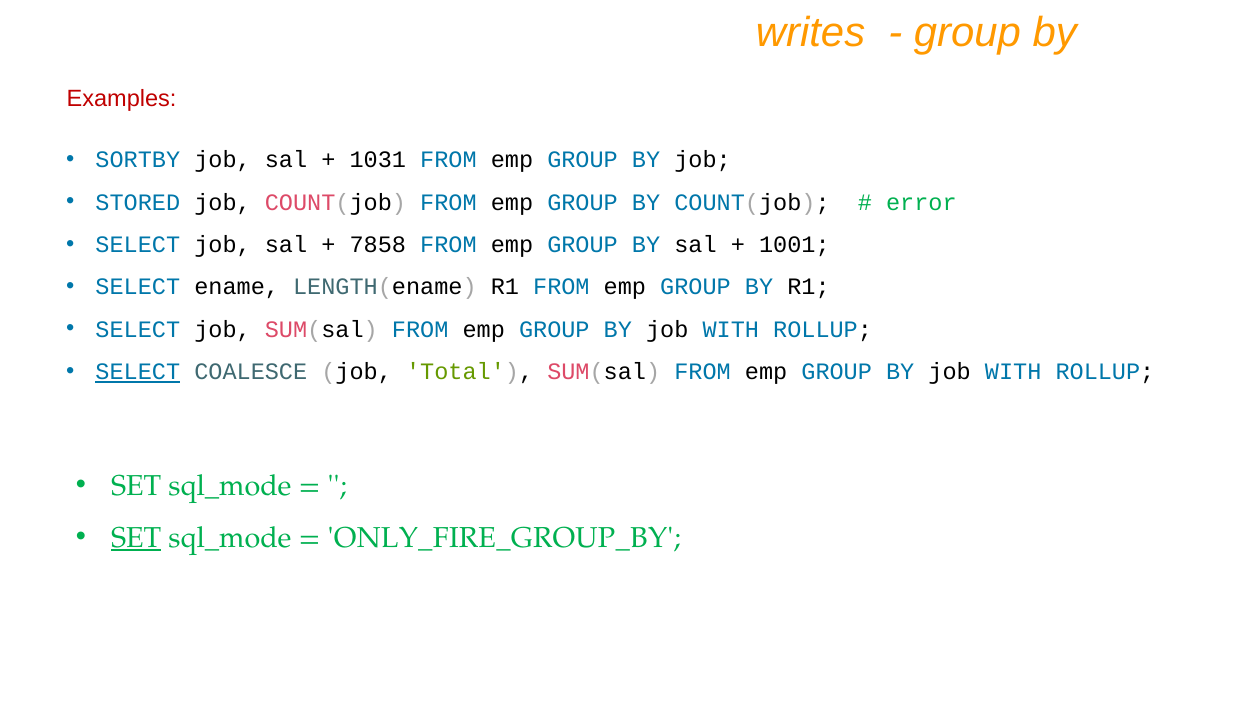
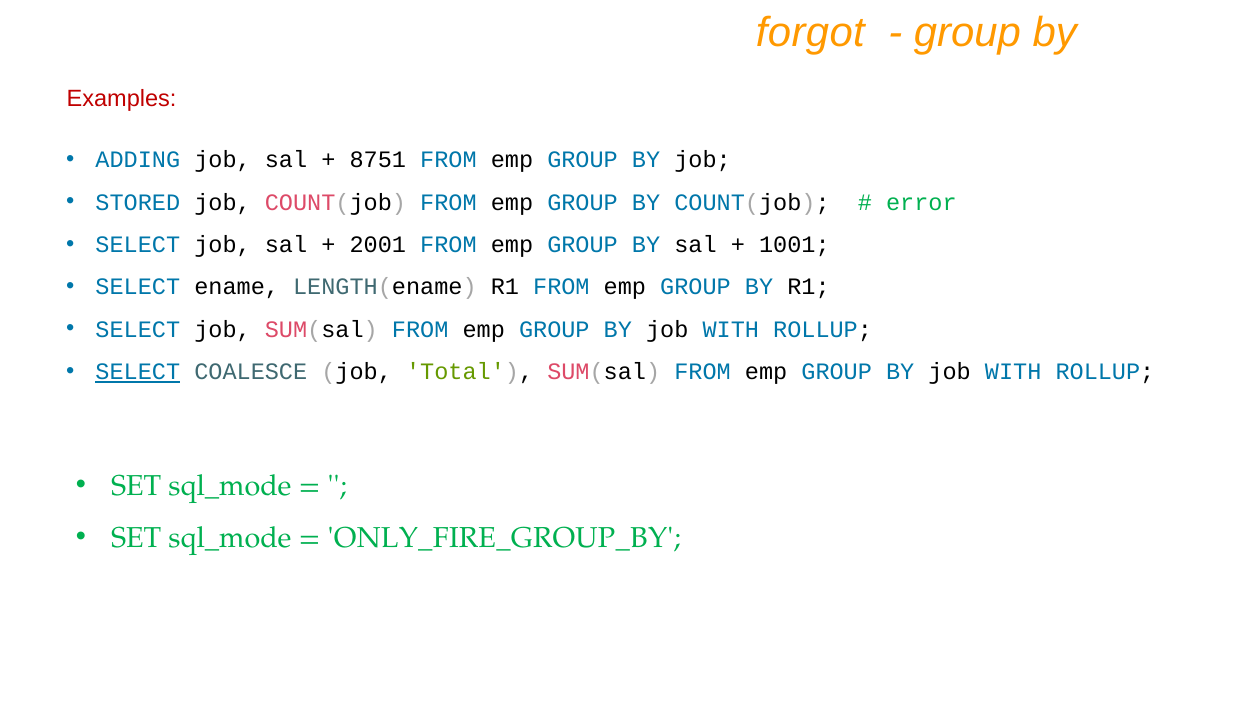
writes: writes -> forgot (810, 33)
SORTBY: SORTBY -> ADDING (138, 160)
1031: 1031 -> 8751 (378, 160)
7858: 7858 -> 2001 (378, 245)
SET underline: present -> none (136, 538)
